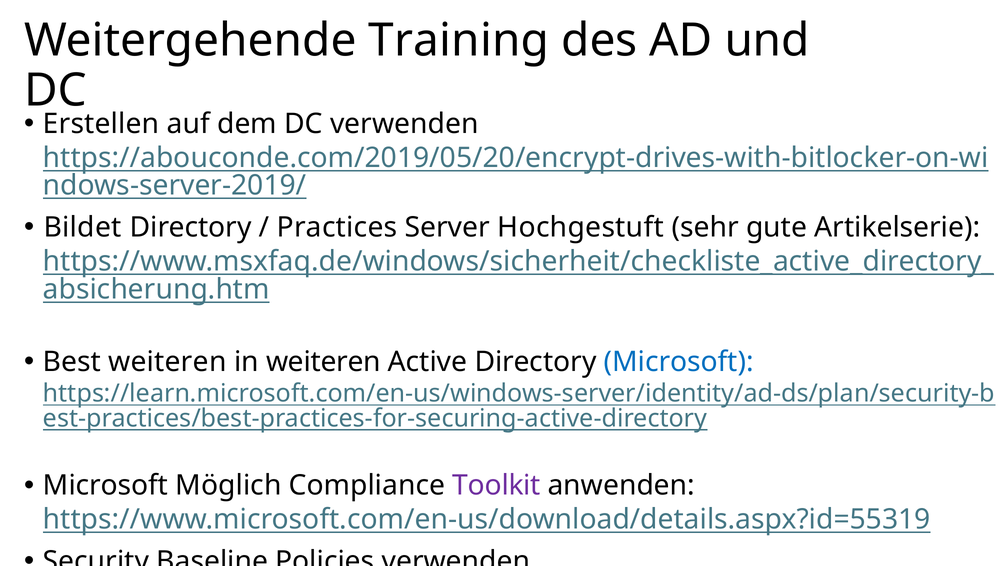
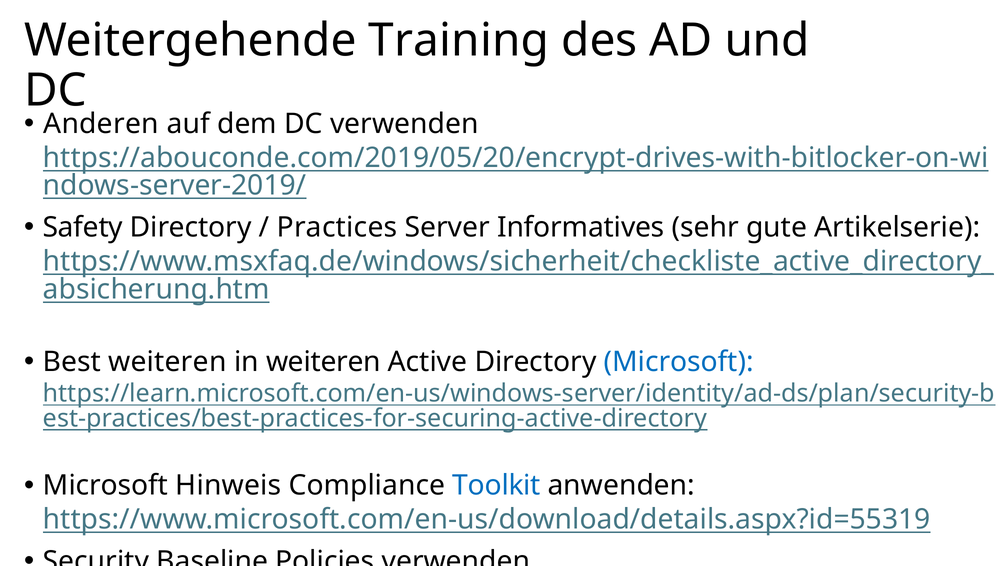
Erstellen: Erstellen -> Anderen (101, 124)
Bildet: Bildet -> Safety (83, 227)
Hochgestuft: Hochgestuft -> Informatives (581, 227)
Möglich: Möglich -> Hinweis (228, 485)
Toolkit colour: purple -> blue (496, 485)
